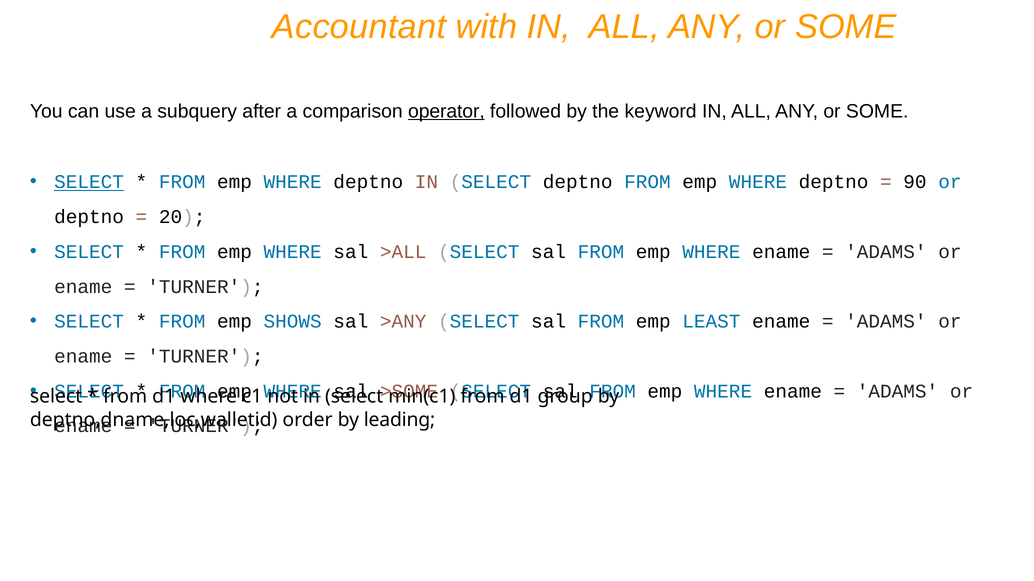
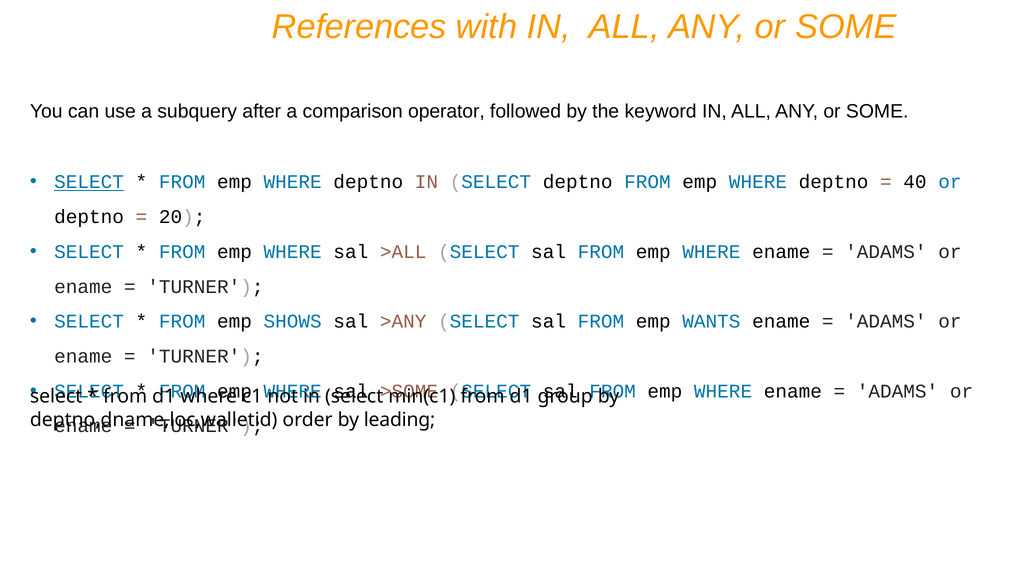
Accountant: Accountant -> References (359, 27)
operator underline: present -> none (446, 111)
90: 90 -> 40 (915, 182)
LEAST: LEAST -> WANTS (711, 322)
